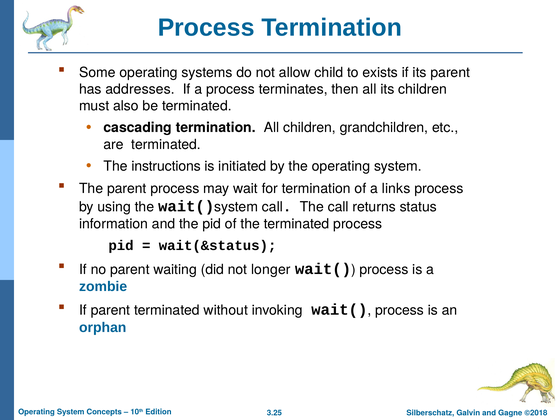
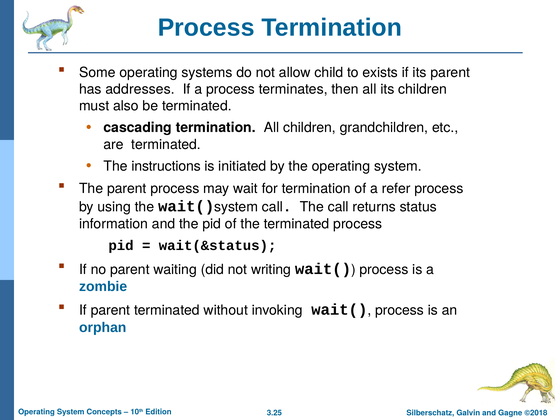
links: links -> refer (396, 188)
longer: longer -> writing (271, 269)
